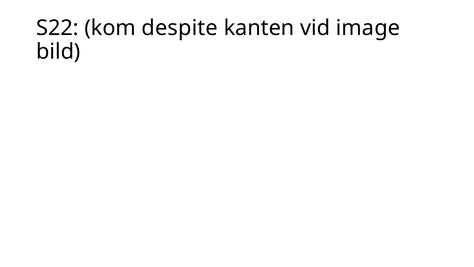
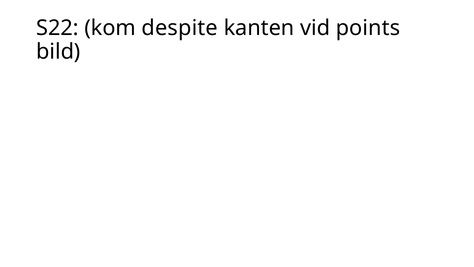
image: image -> points (368, 28)
